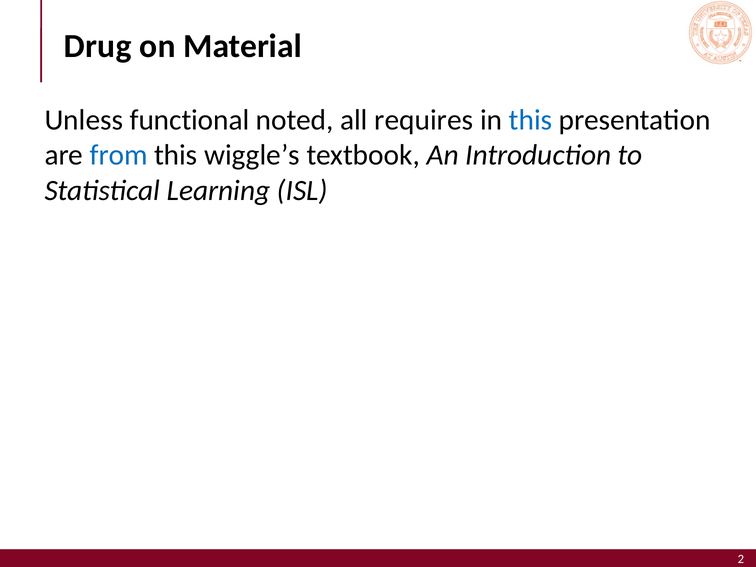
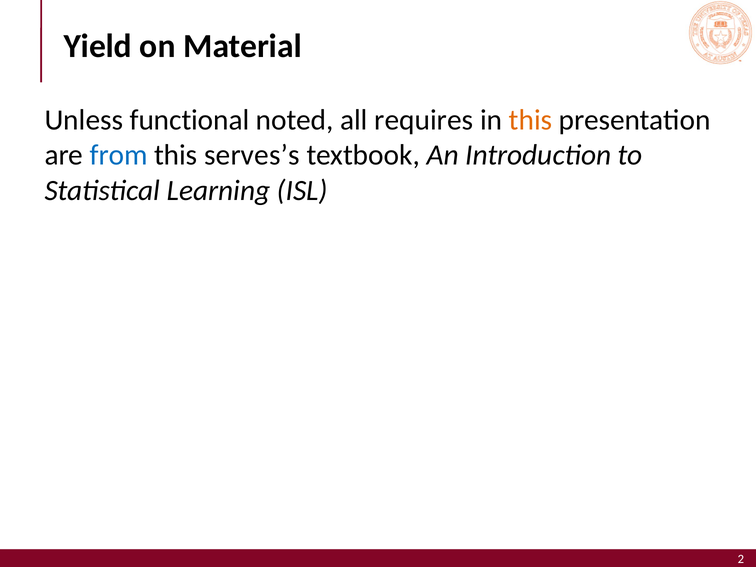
Drug: Drug -> Yield (98, 46)
this colour: blue -> orange (531, 120)
wiggle’s: wiggle’s -> serves’s (252, 155)
